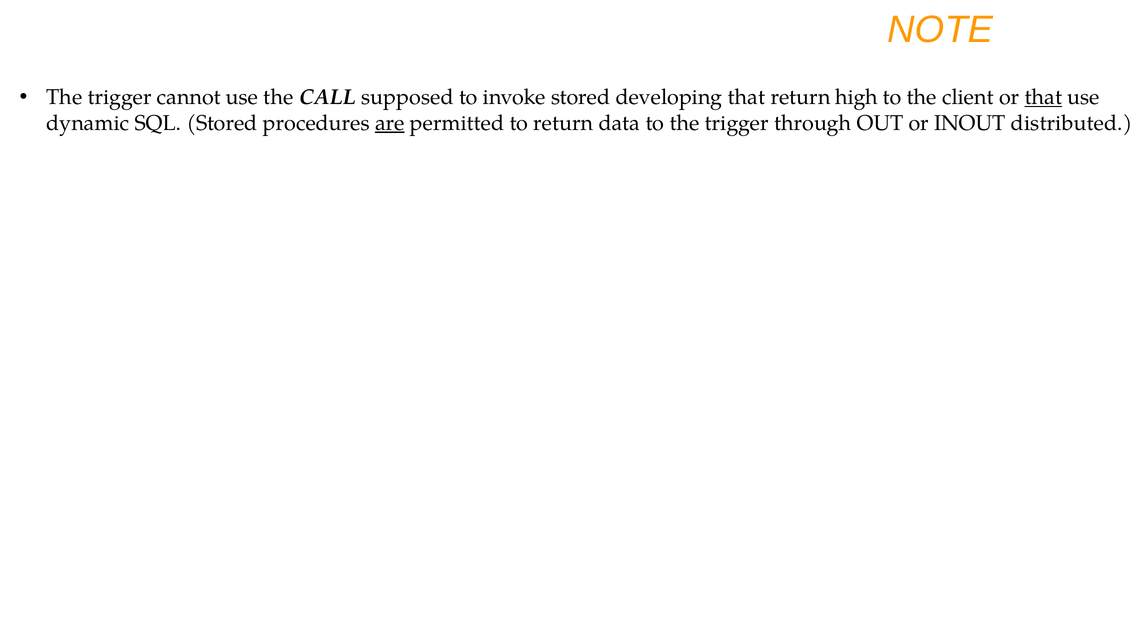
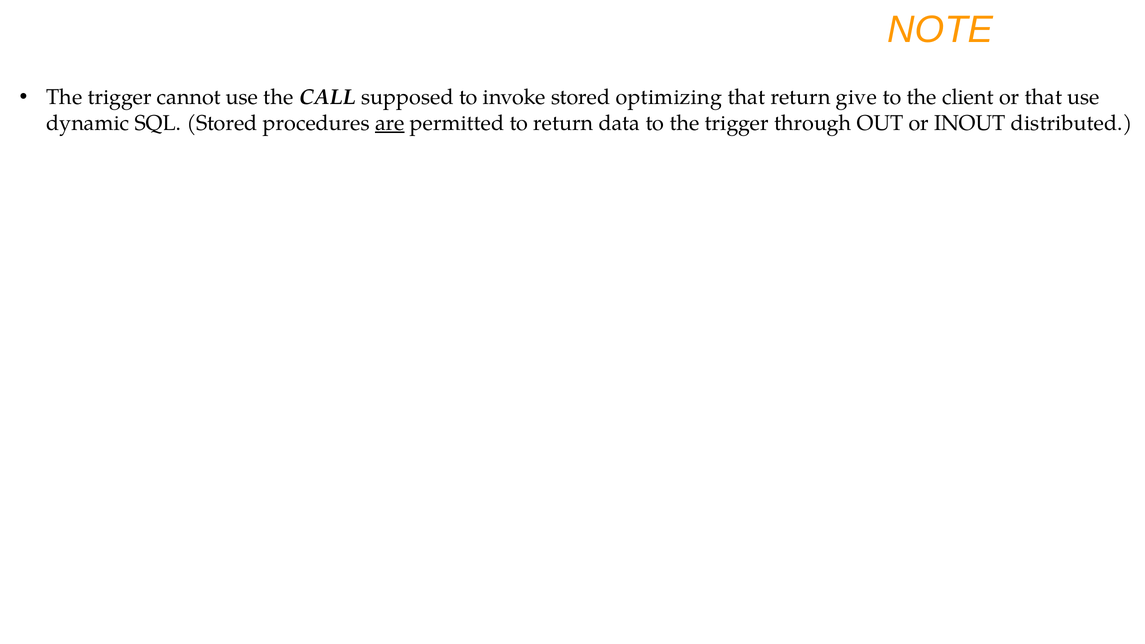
developing: developing -> optimizing (669, 97)
high: high -> give (856, 97)
that underline: present -> none (1043, 97)
